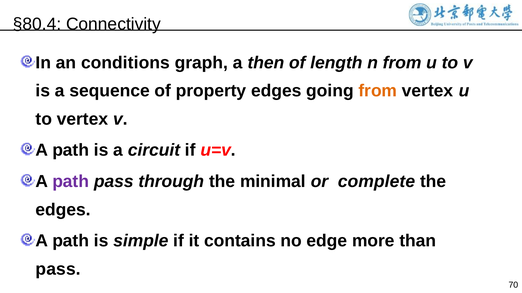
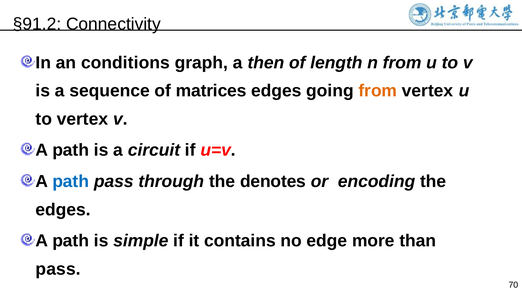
§80.4: §80.4 -> §91.2 (37, 24)
property: property -> matrices (211, 91)
path colour: purple -> blue (71, 182)
minimal: minimal -> denotes (273, 182)
complete: complete -> encoding (377, 182)
